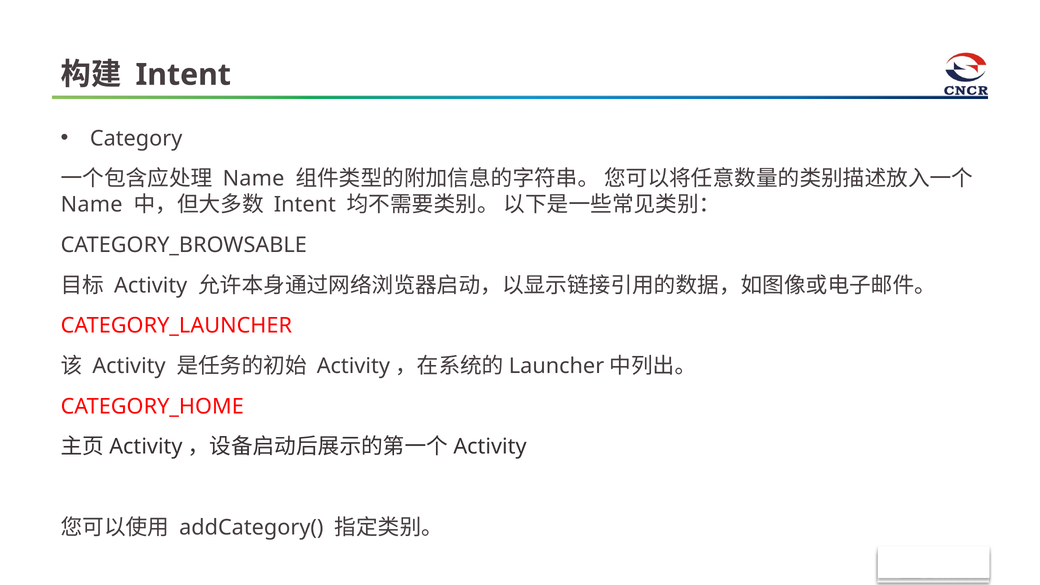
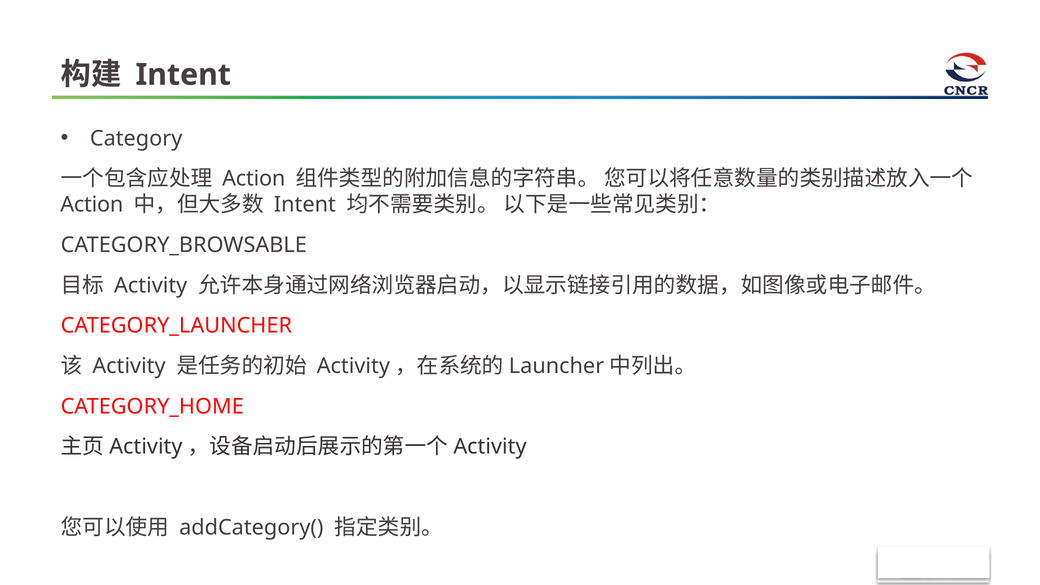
Name: Name -> Action (254, 179)
Name: Name -> Action (92, 205)
